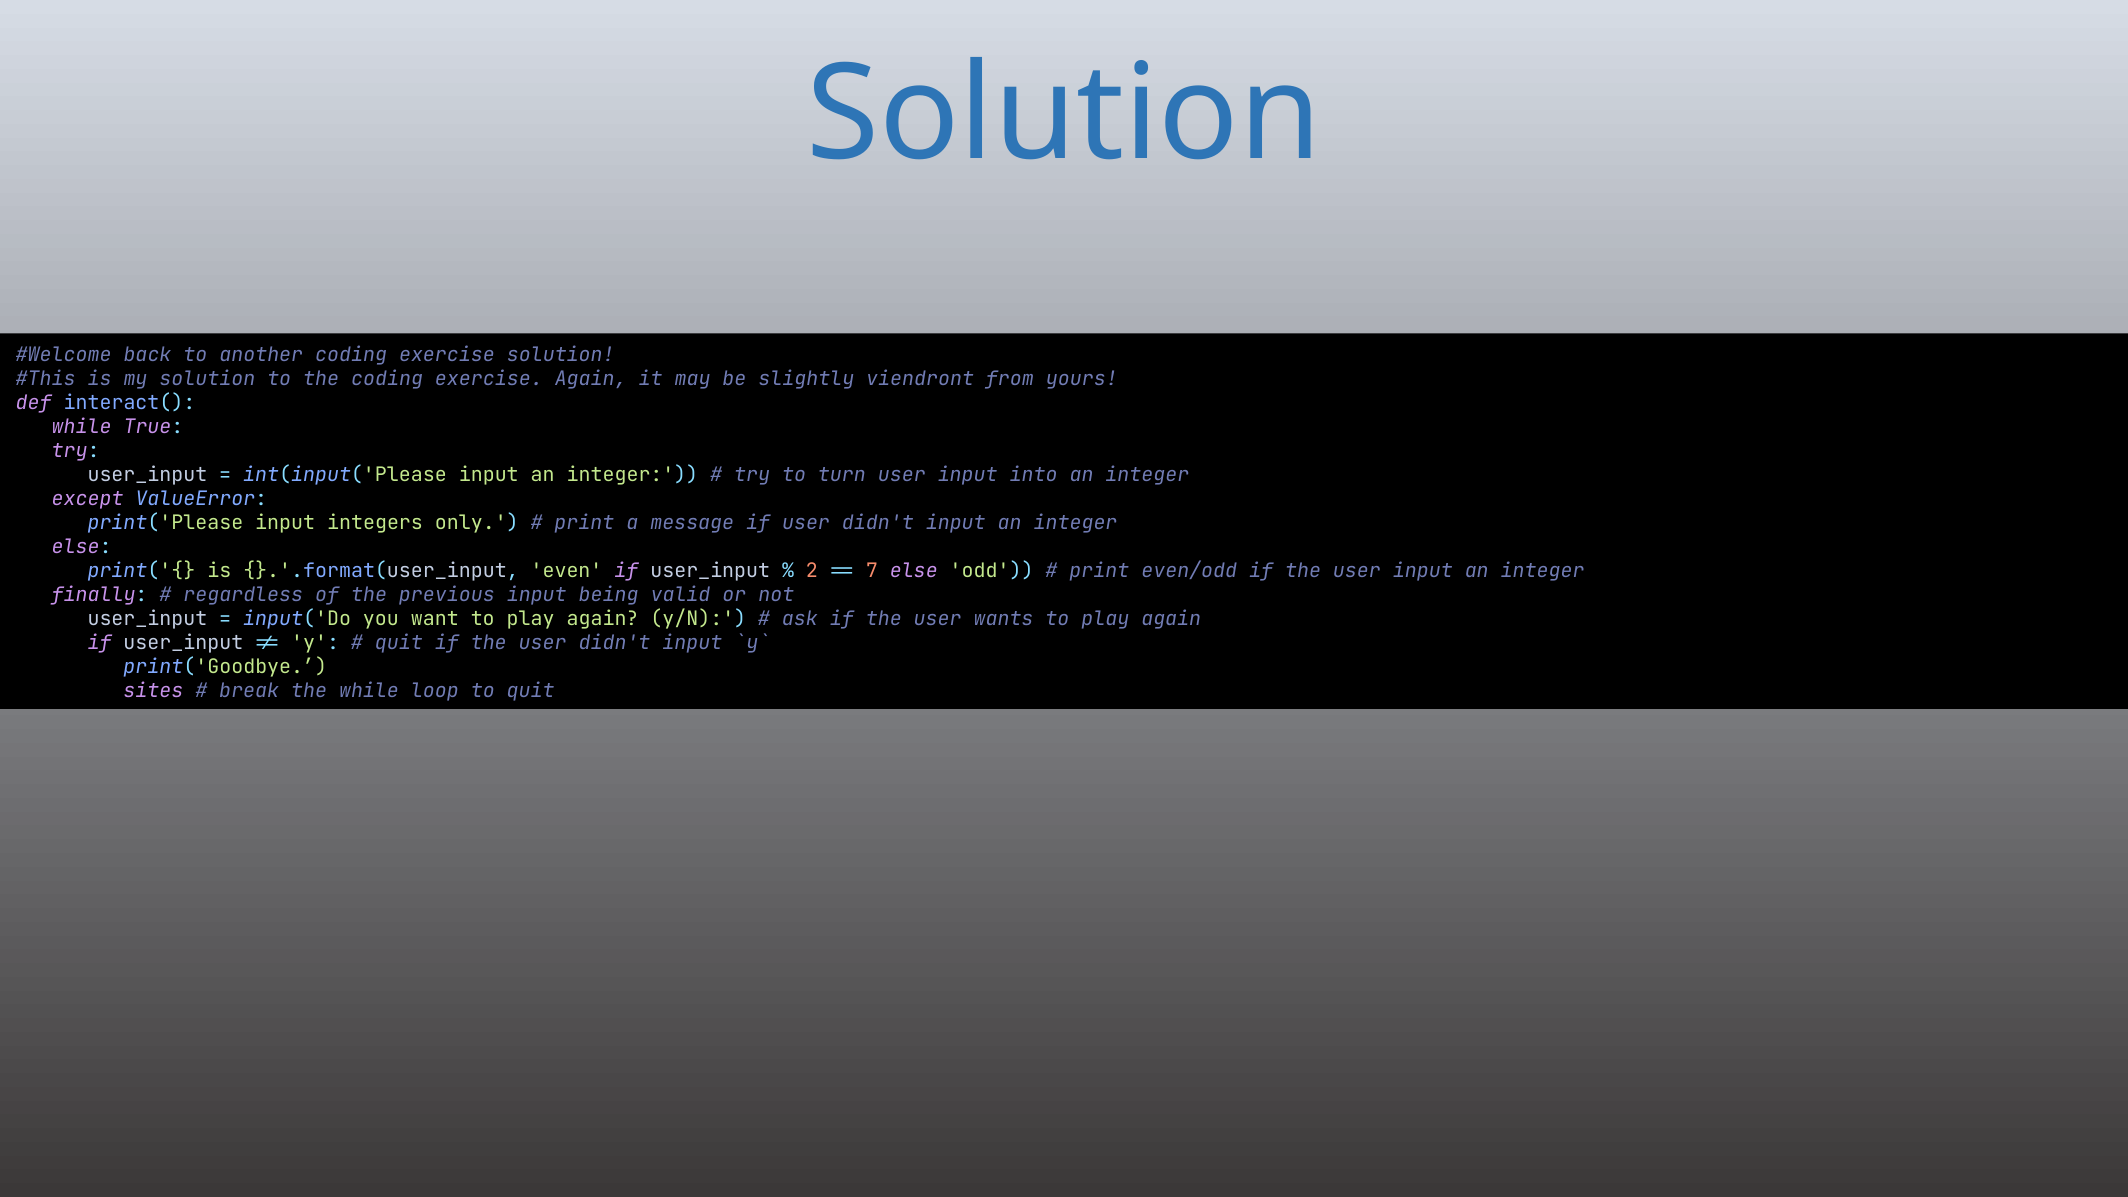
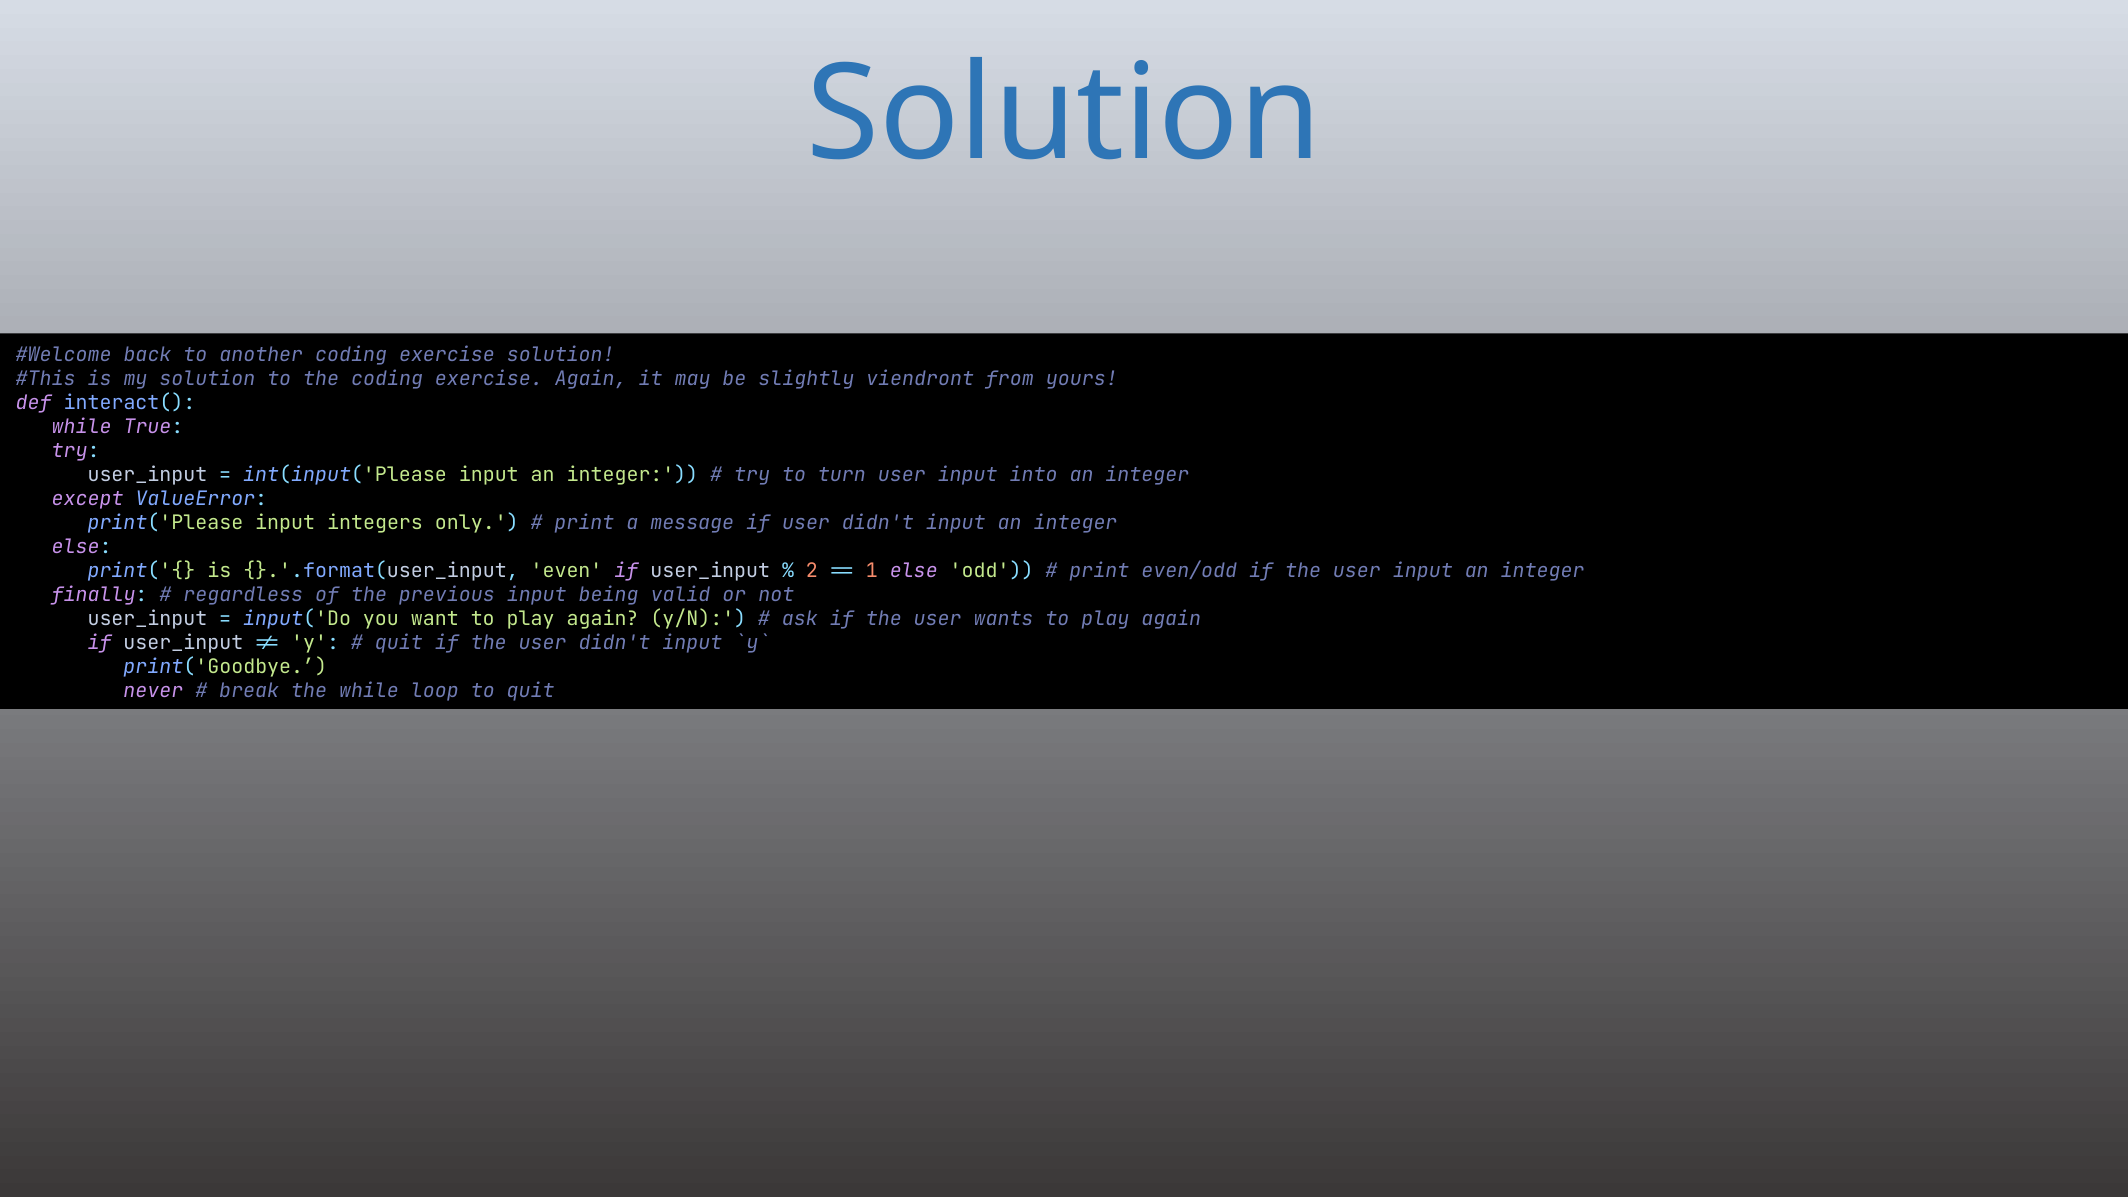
7: 7 -> 1 (872, 571)
sites: sites -> never (153, 691)
